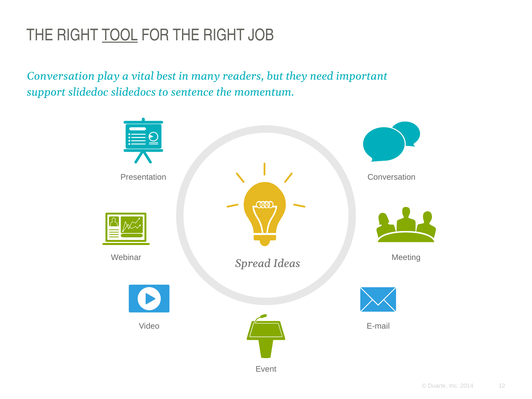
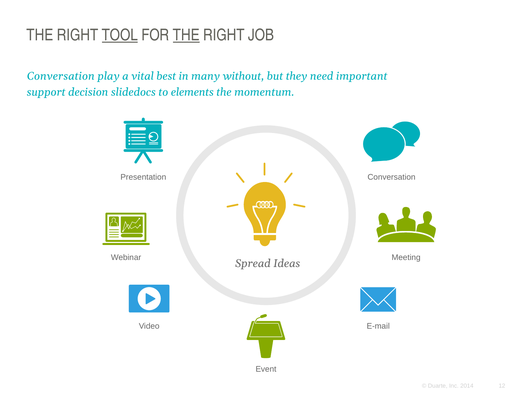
THE underline: none -> present (186, 35)
readers: readers -> without (243, 76)
slidedoc: slidedoc -> decision (88, 92)
sentence: sentence -> elements (192, 92)
